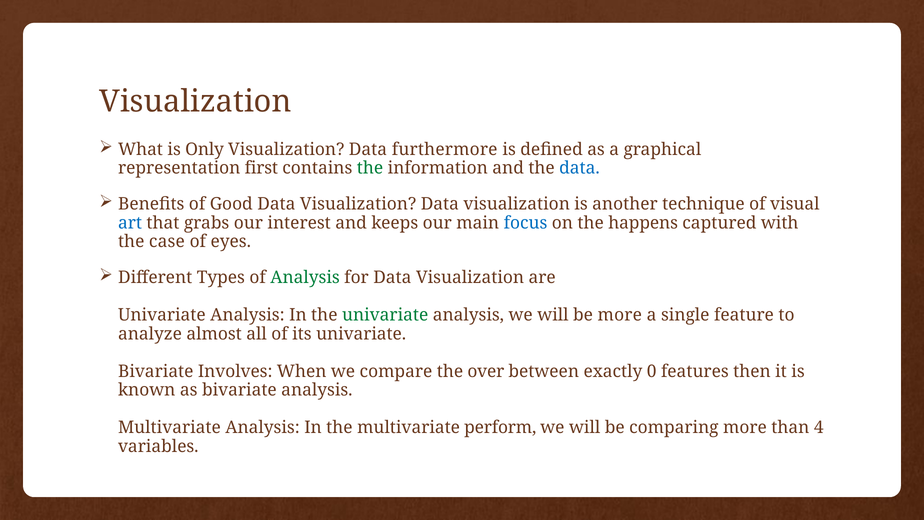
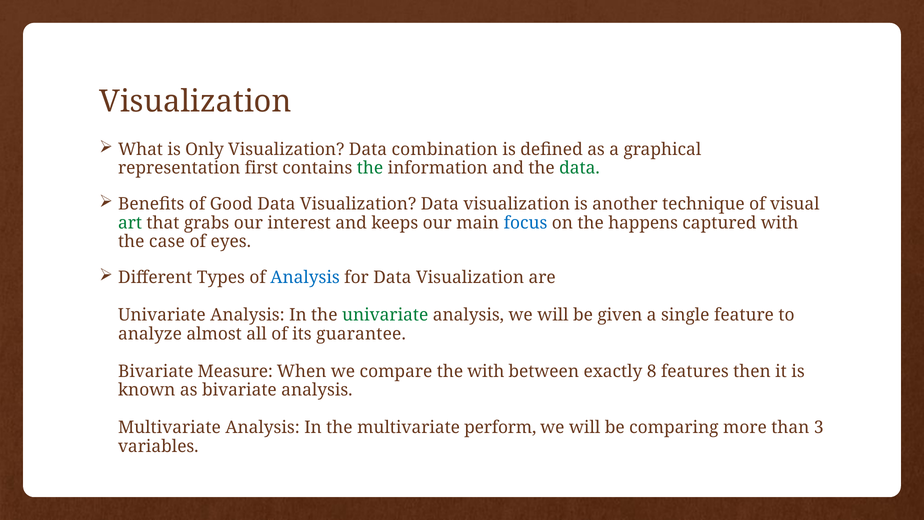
furthermore: furthermore -> combination (445, 149)
data colour: blue -> green (579, 168)
art colour: blue -> green (130, 223)
Analysis colour: green -> blue (305, 278)
be more: more -> given (620, 315)
its univariate: univariate -> guarantee (361, 334)
Involves: Involves -> Measure (235, 371)
the over: over -> with (486, 371)
0: 0 -> 8 (652, 371)
4: 4 -> 3 (819, 427)
